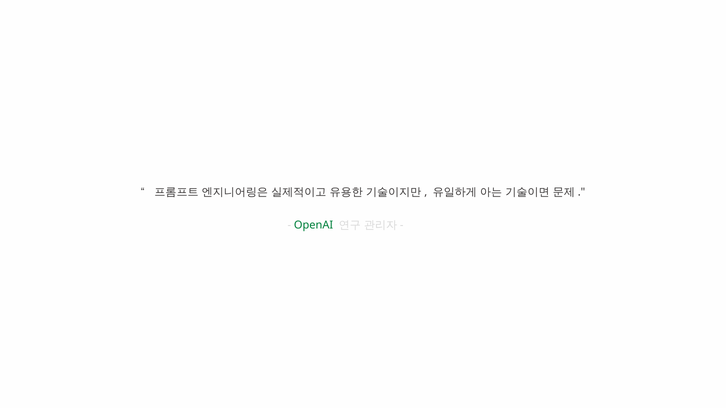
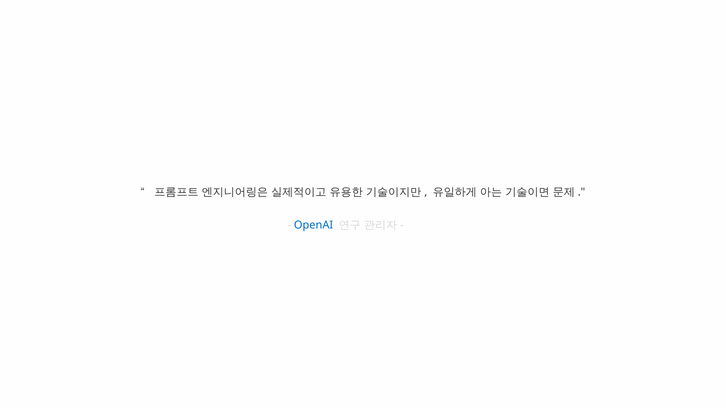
OpenAI colour: green -> blue (314, 225)
